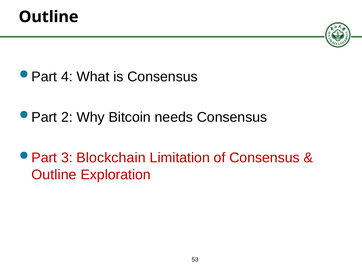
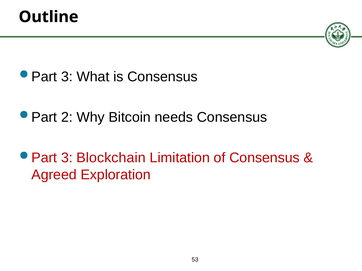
4: 4 -> 3 (67, 77)
Outline: Outline -> Agreed (54, 175)
